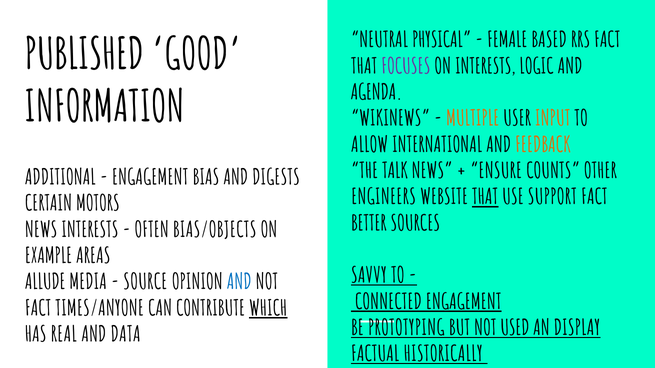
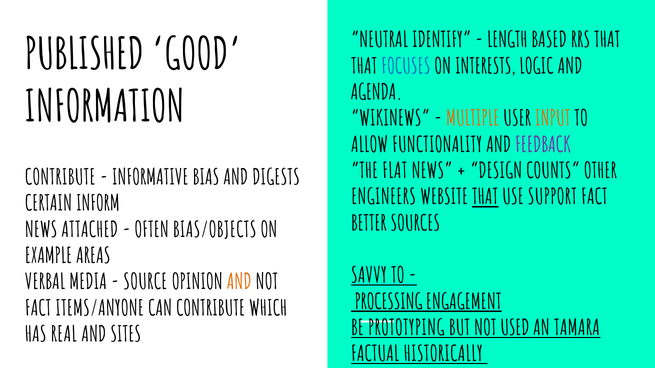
PHYSICAL: PHYSICAL -> IDENTIFY (442, 40)
FEMALE: FEMALE -> LENGTH (507, 40)
RRS FACT: FACT -> THAT (607, 40)
FOCUSES colour: purple -> blue (406, 66)
INTERNATIONAL: INTERNATIONAL -> FUNCTIONALITY (437, 145)
FEEDBACK colour: orange -> purple (543, 145)
TALK: TALK -> FLAT (395, 171)
ENSURE: ENSURE -> DESIGN (496, 171)
ADDITIONAL: ADDITIONAL -> CONTRIBUTE (60, 178)
ENGAGEMENT: ENGAGEMENT -> INFORMATIVE (150, 178)
MOTORS: MOTORS -> INFORM (98, 204)
NEWS INTERESTS: INTERESTS -> ATTACHED (90, 230)
ALLUDE: ALLUDE -> VERBAL (45, 283)
AND colour: blue -> orange (239, 283)
CONNECTED: CONNECTED -> PROCESSING (389, 302)
TIMES/ANYONE: TIMES/ANYONE -> ITEMS/ANYONE (100, 309)
WHICH underline: present -> none (268, 309)
DISPLAY: DISPLAY -> TAMARA (577, 328)
DATA: DATA -> SITES (126, 335)
